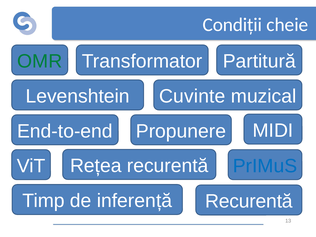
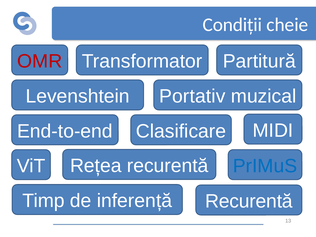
OMR colour: green -> red (40, 61)
Cuvinte: Cuvinte -> Portativ (192, 96)
Propunere: Propunere -> Clasificare (181, 131)
